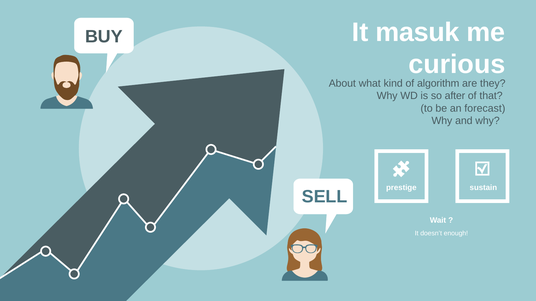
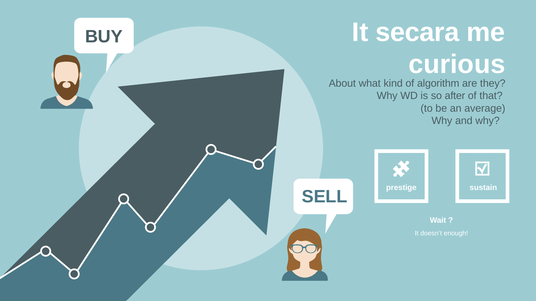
masuk: masuk -> secara (417, 32)
forecast: forecast -> average (485, 109)
